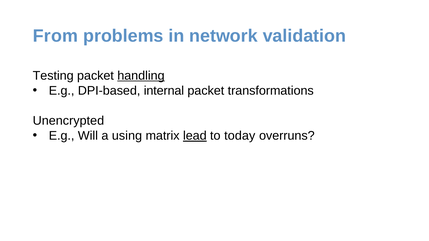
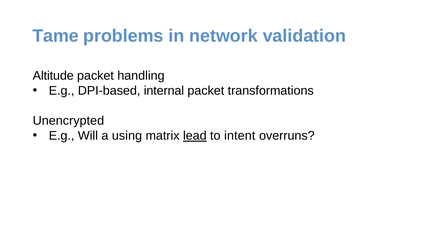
From: From -> Tame (56, 36)
Testing: Testing -> Altitude (53, 76)
handling underline: present -> none (141, 76)
today: today -> intent (240, 136)
